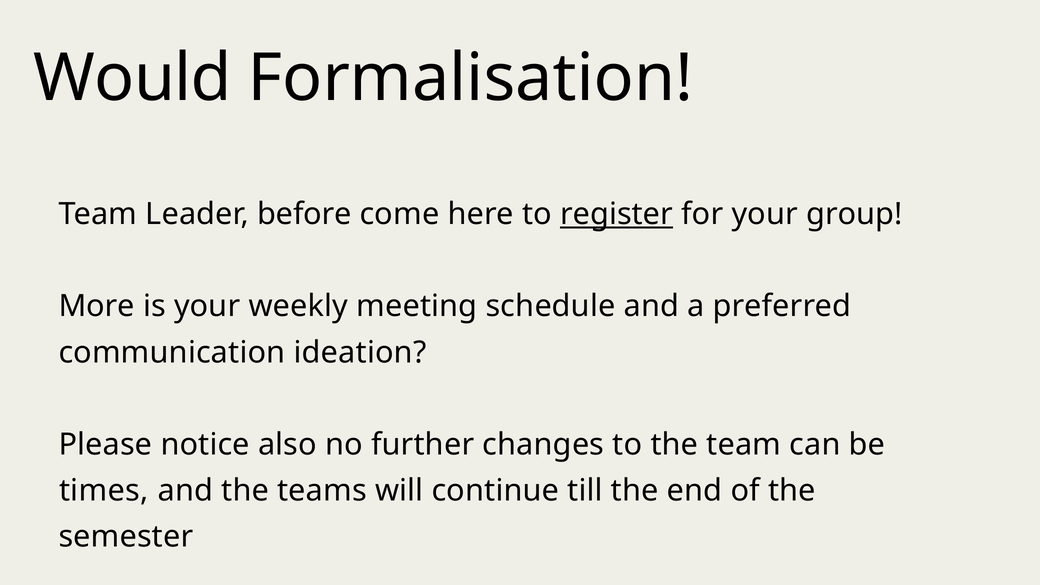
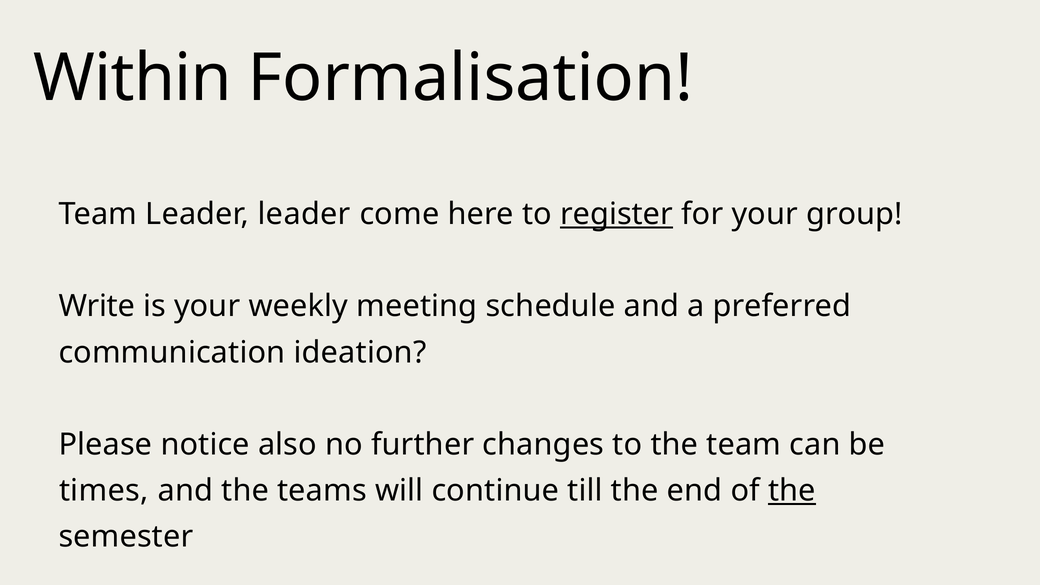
Would: Would -> Within (133, 79)
Leader before: before -> leader (304, 214)
More: More -> Write (97, 306)
the underline: none -> present (792, 491)
